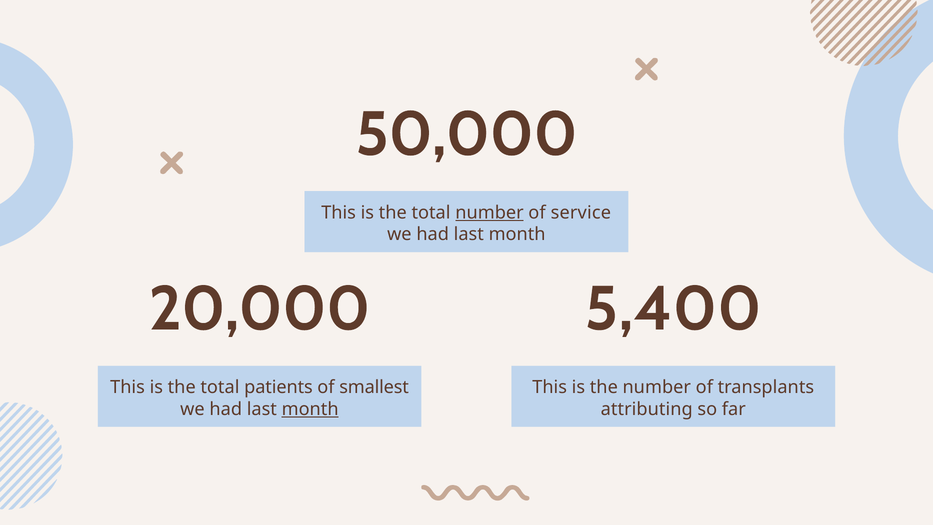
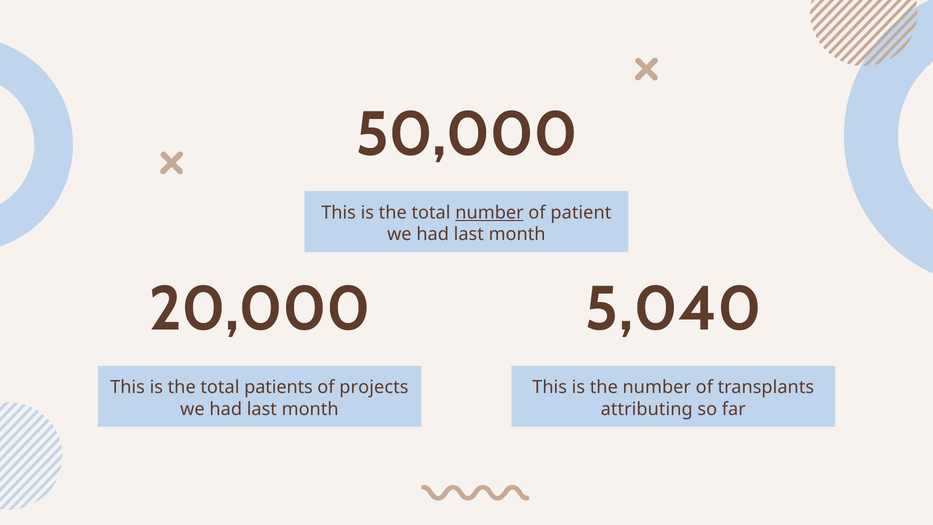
service: service -> patient (581, 213)
5,400: 5,400 -> 5,040 (673, 309)
smallest: smallest -> projects (374, 387)
month underline: present -> none (310, 409)
